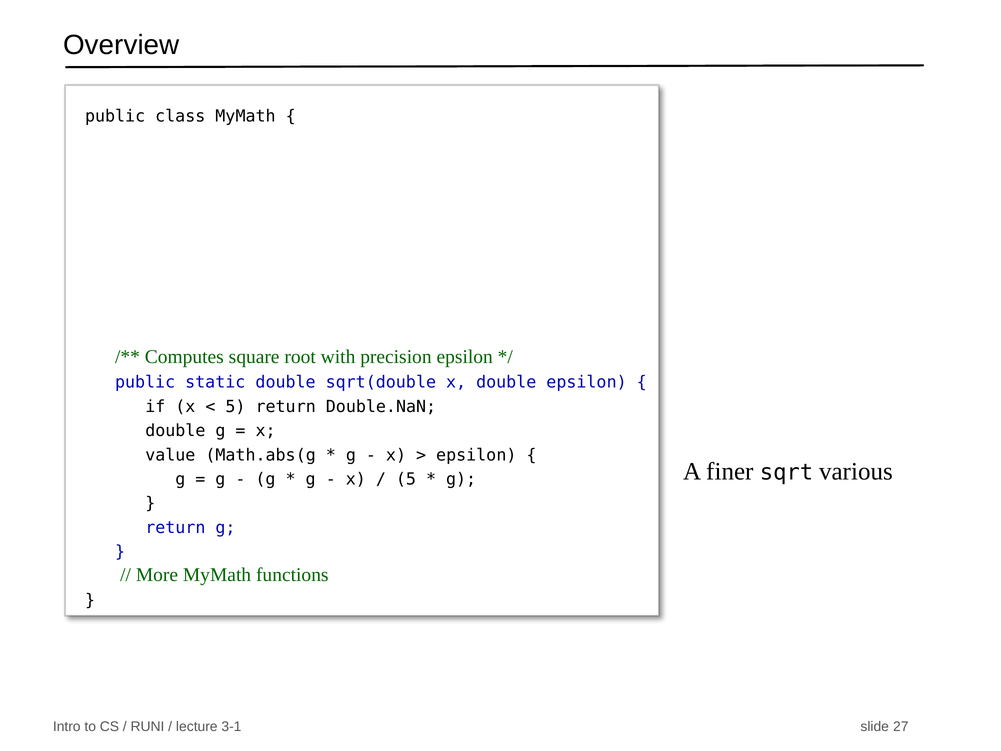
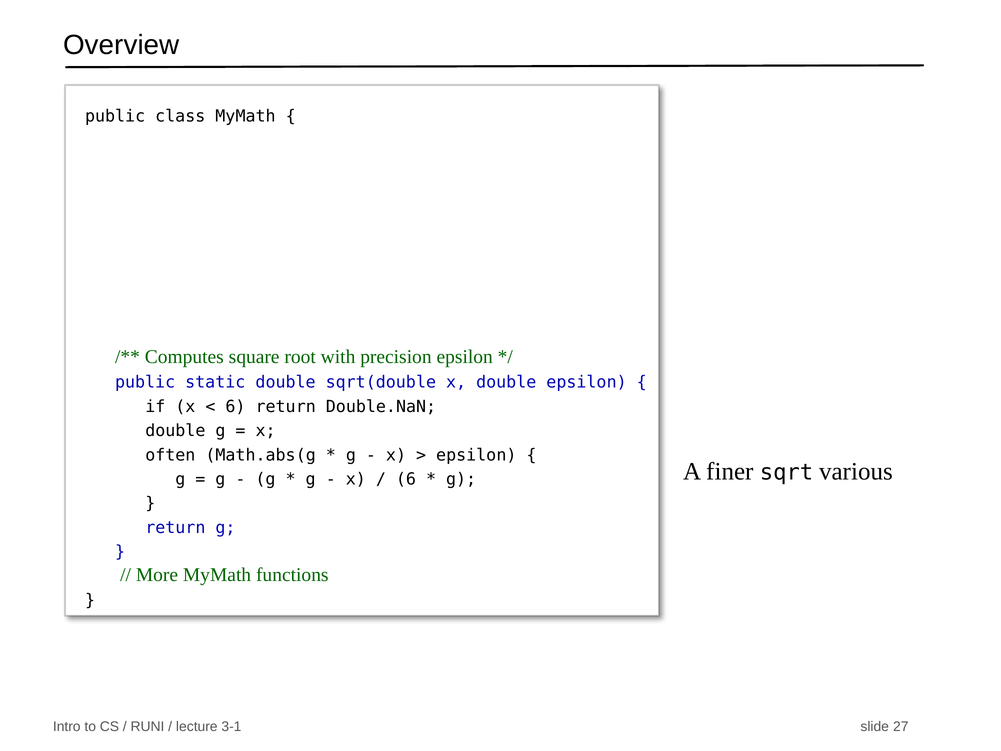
5: 5 -> 6 (235, 407)
value: value -> often (170, 455)
5: 5 -> 6 (406, 479)
